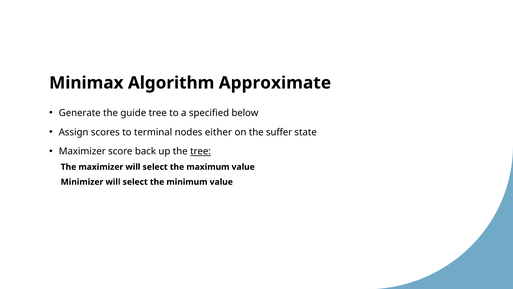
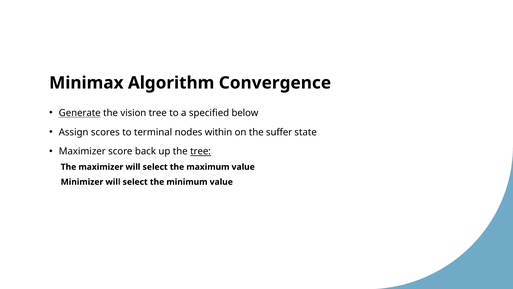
Approximate: Approximate -> Convergence (275, 83)
Generate underline: none -> present (80, 113)
guide: guide -> vision (133, 113)
either: either -> within (219, 132)
